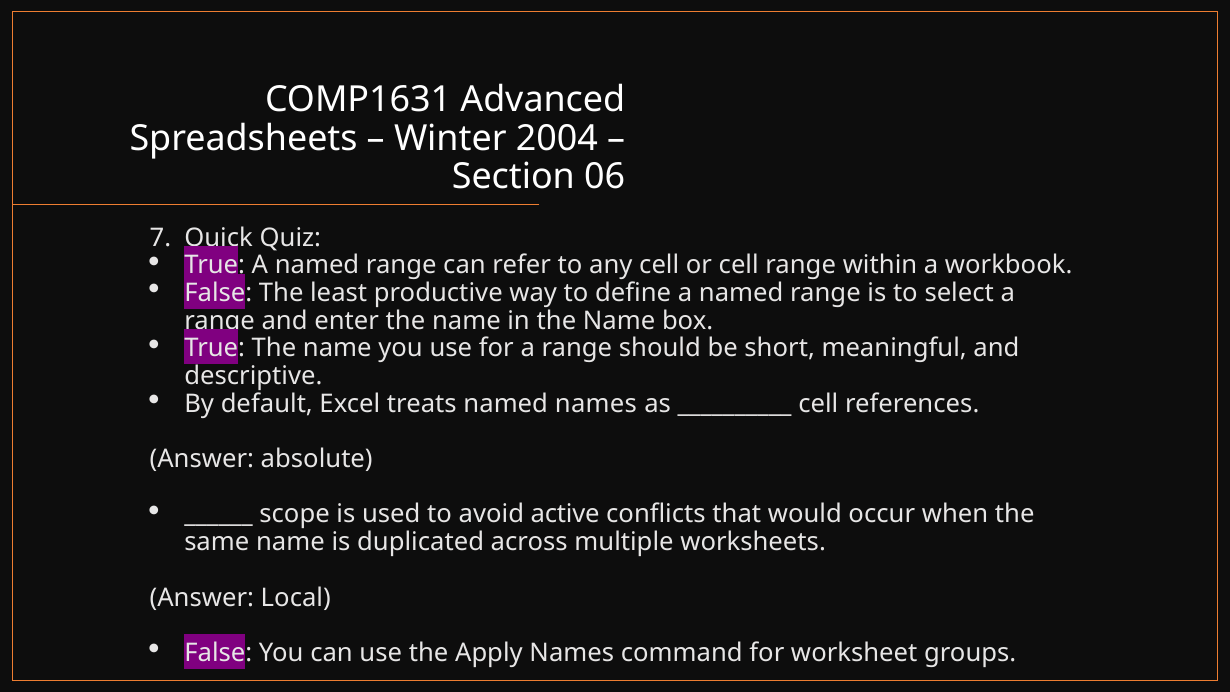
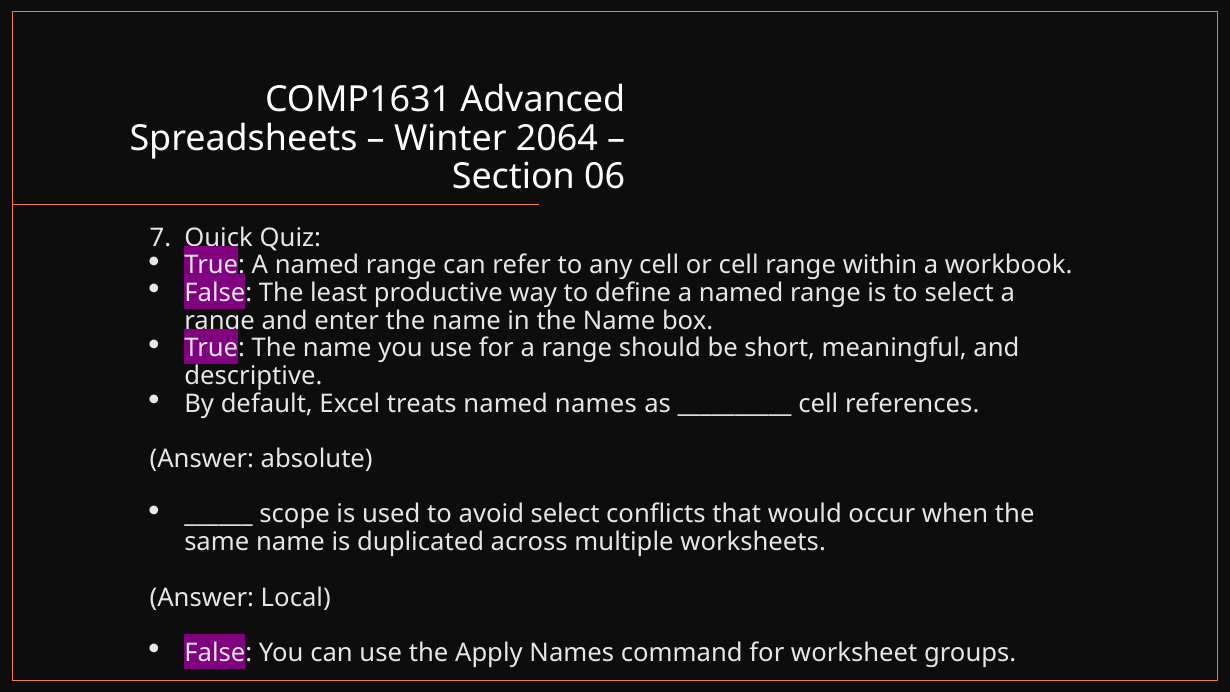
2004: 2004 -> 2064 (557, 138)
avoid active: active -> select (565, 514)
